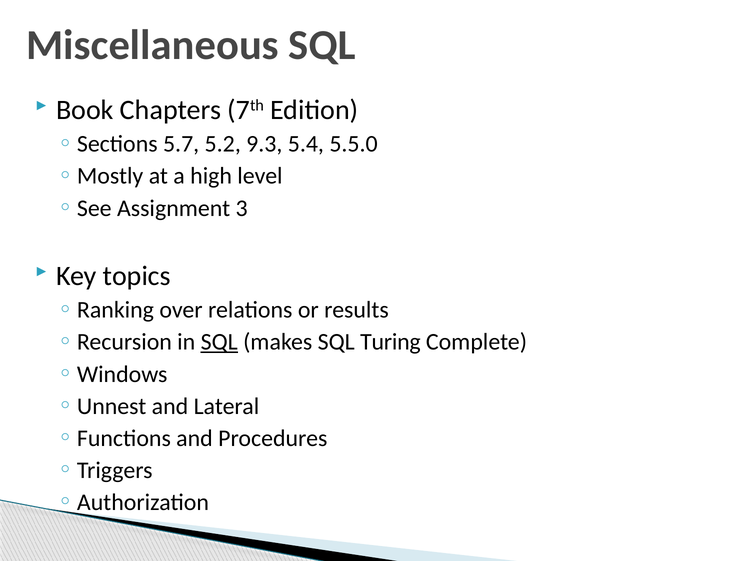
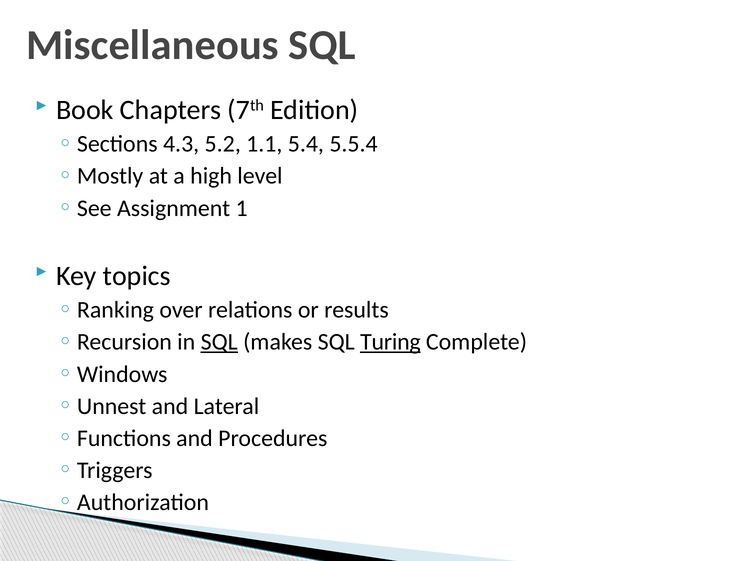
5.7: 5.7 -> 4.3 (181, 144)
9.3: 9.3 -> 1.1 (264, 144)
5.5.0: 5.5.0 -> 5.5.4 (354, 144)
3: 3 -> 1 (242, 208)
Turing underline: none -> present (390, 342)
